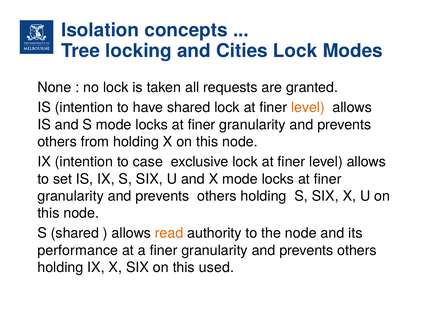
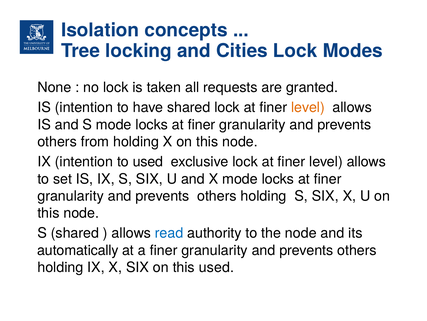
to case: case -> used (148, 161)
read colour: orange -> blue (169, 233)
performance: performance -> automatically (78, 250)
